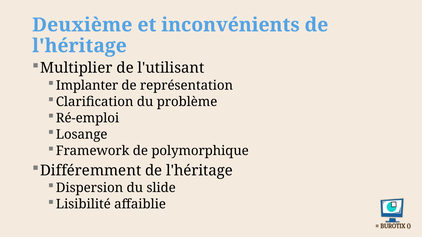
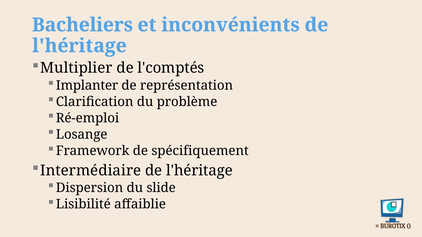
Deuxième: Deuxième -> Bacheliers (82, 25)
l'utilisant: l'utilisant -> l'comptés (171, 68)
polymorphique: polymorphique -> spécifiquement (200, 151)
Différemment: Différemment -> Intermédiaire (91, 171)
